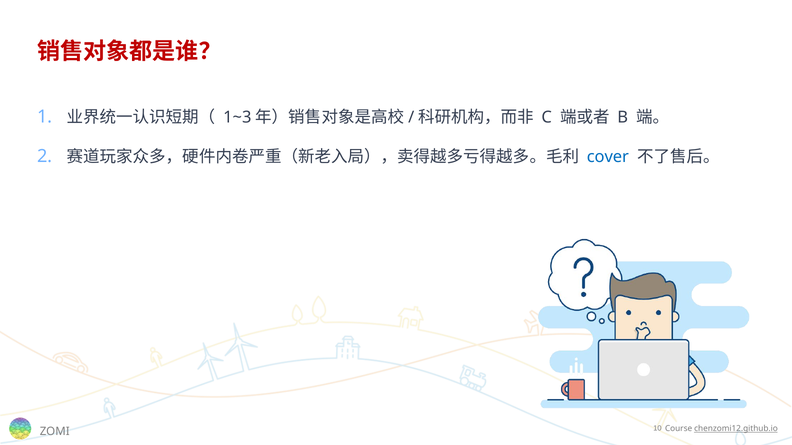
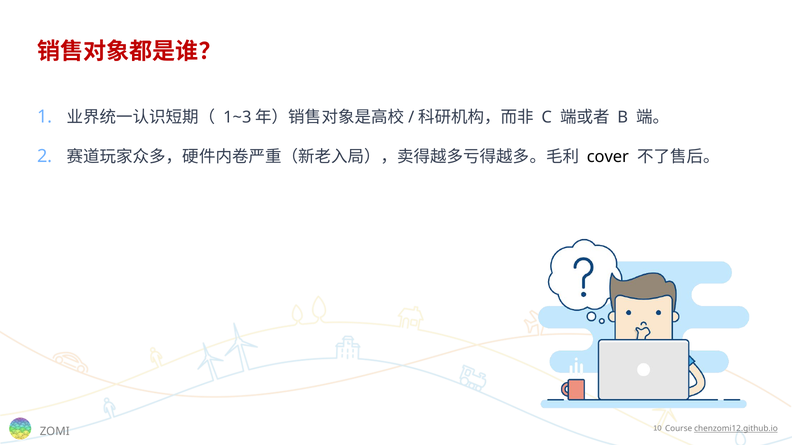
cover colour: blue -> black (608, 157)
